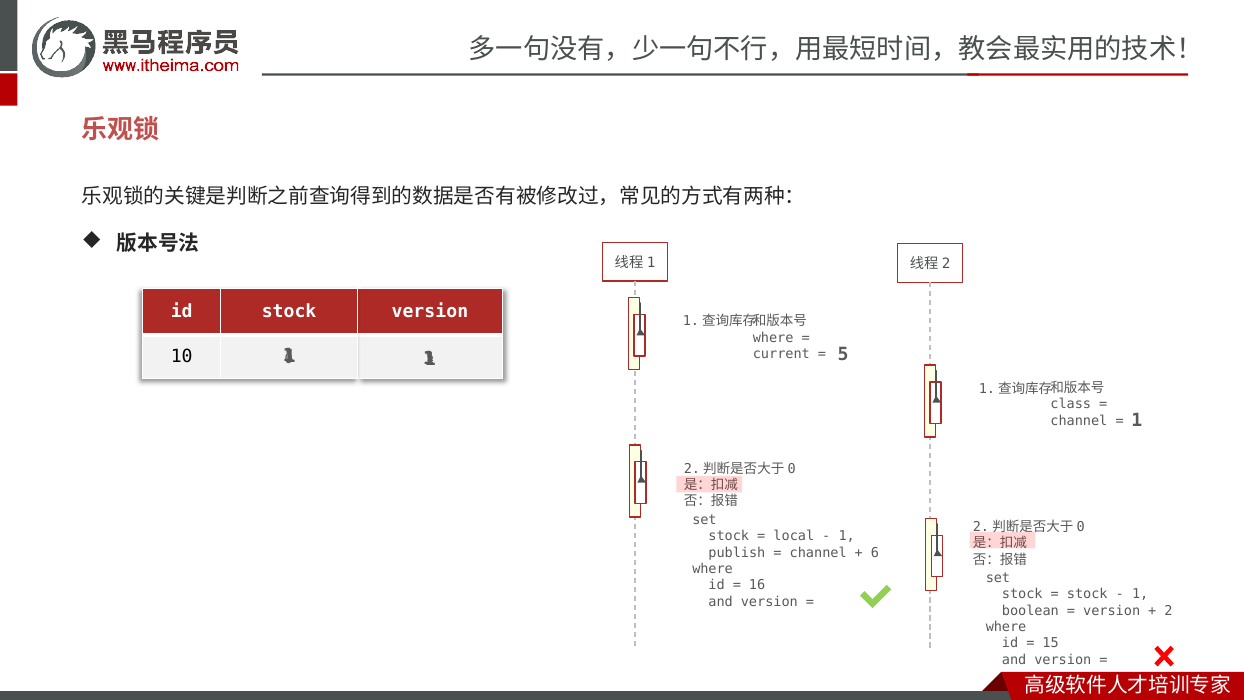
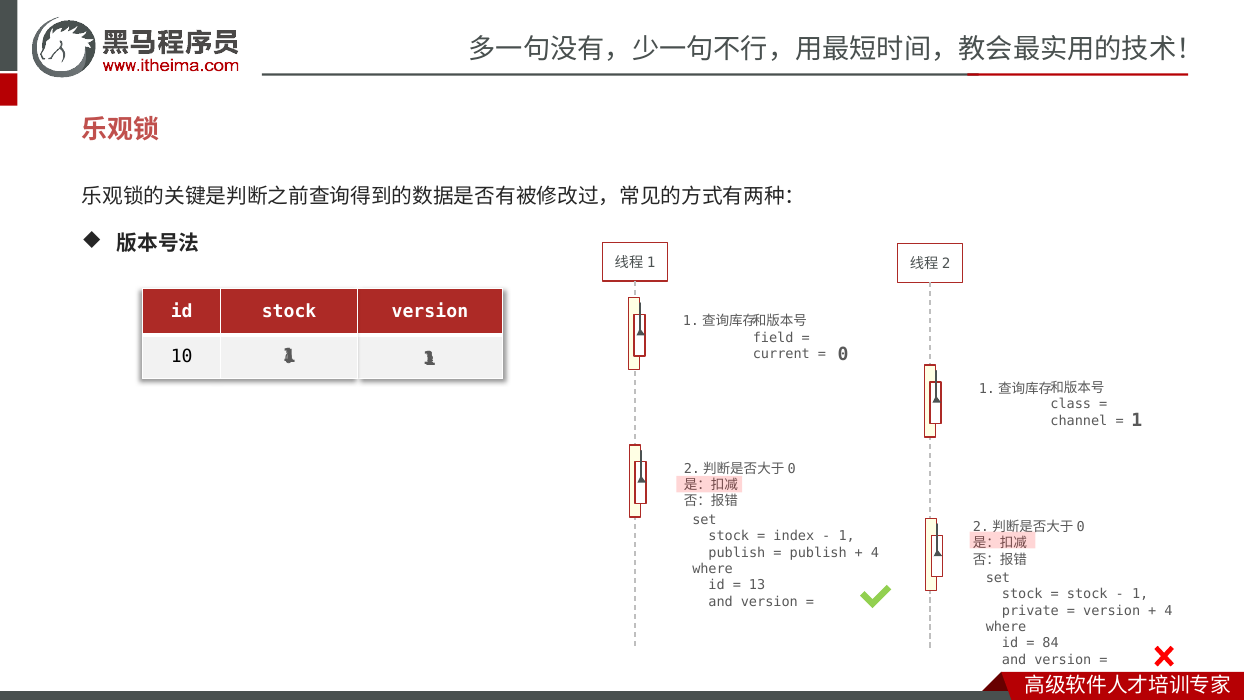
where: where -> field (773, 338)
5: 5 -> 0 (843, 354)
local: local -> index (794, 536)
channel: channel -> publish (818, 553)
6: 6 -> 4 (875, 553)
16: 16 -> 13 (757, 585)
boolean: boolean -> private (1030, 611)
2: 2 -> 4 (1169, 611)
15: 15 -> 84 (1051, 643)
